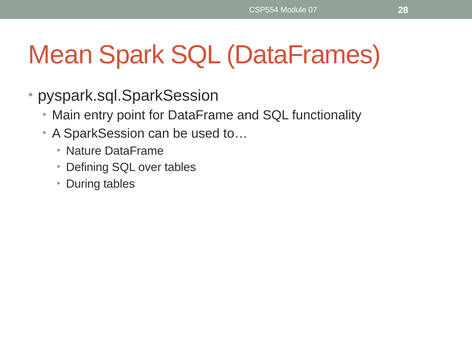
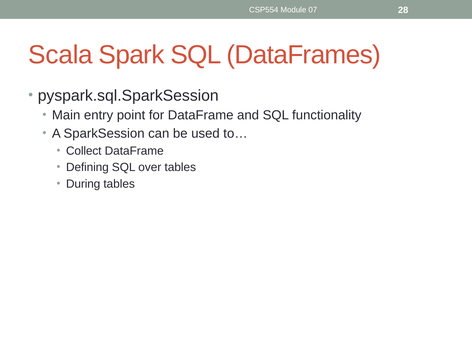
Mean: Mean -> Scala (61, 55)
Nature: Nature -> Collect (84, 151)
